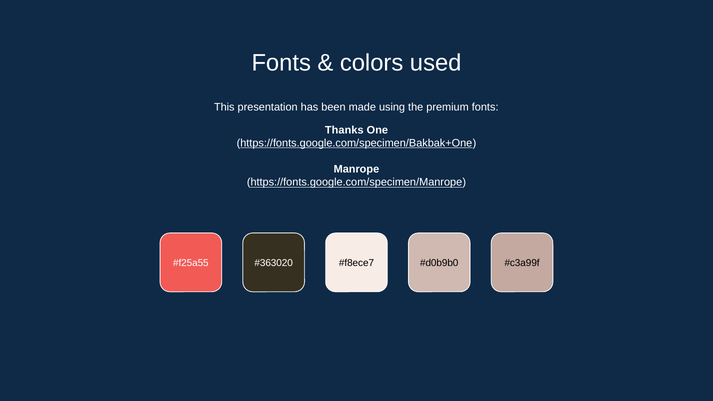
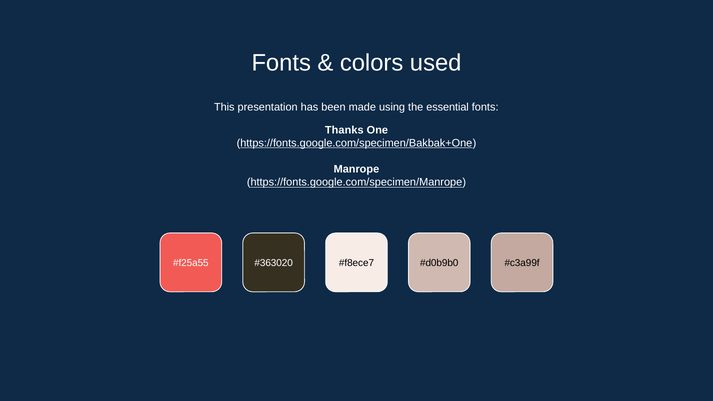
premium: premium -> essential (448, 107)
